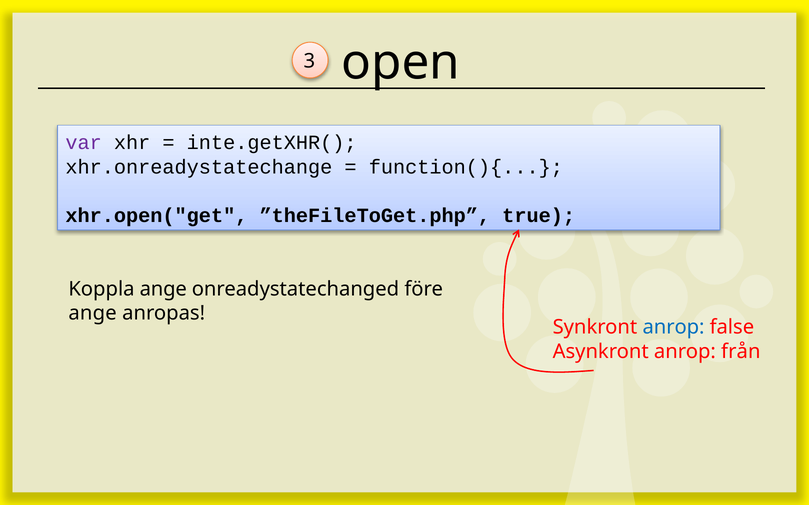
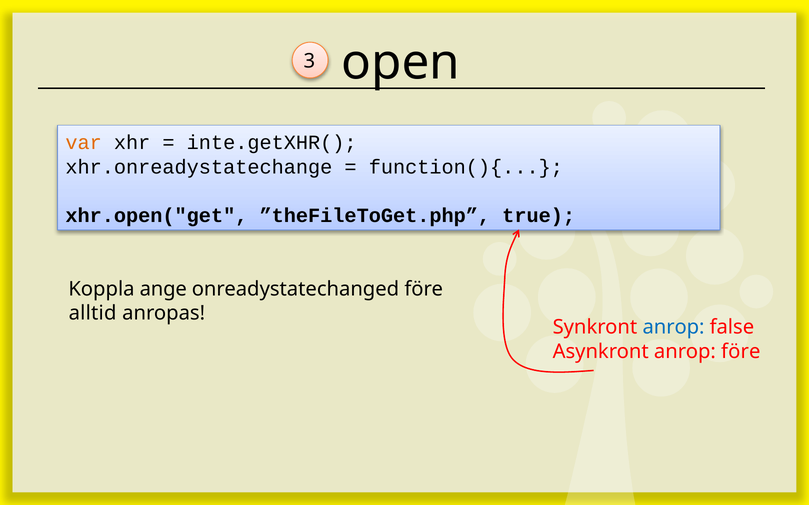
var colour: purple -> orange (84, 143)
ange: ange -> alltid (93, 314)
anrop från: från -> före (741, 352)
